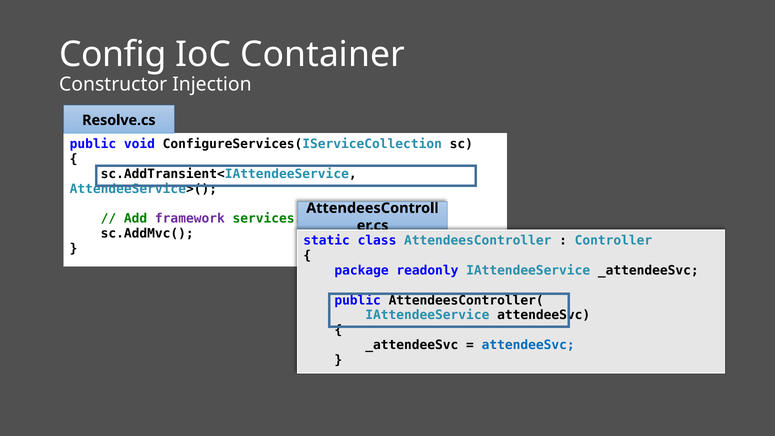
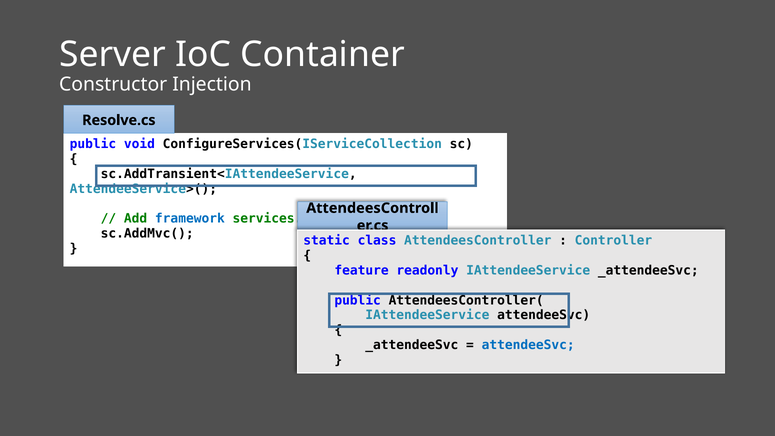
Config: Config -> Server (113, 55)
framework colour: purple -> blue (190, 219)
package: package -> feature (362, 270)
